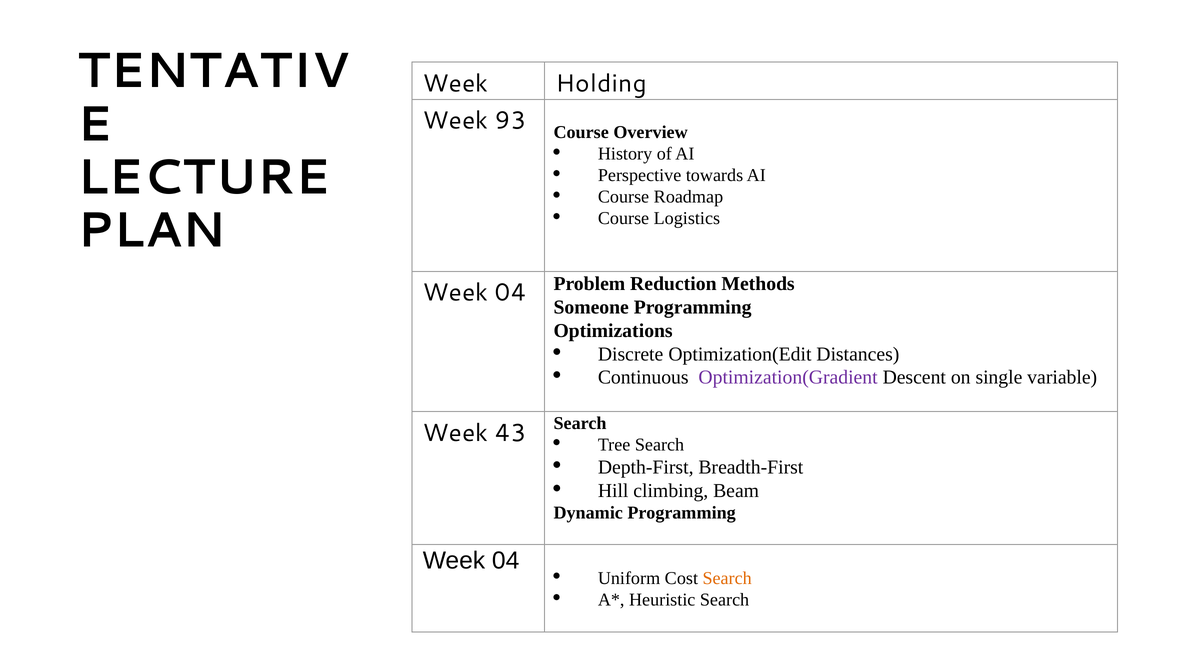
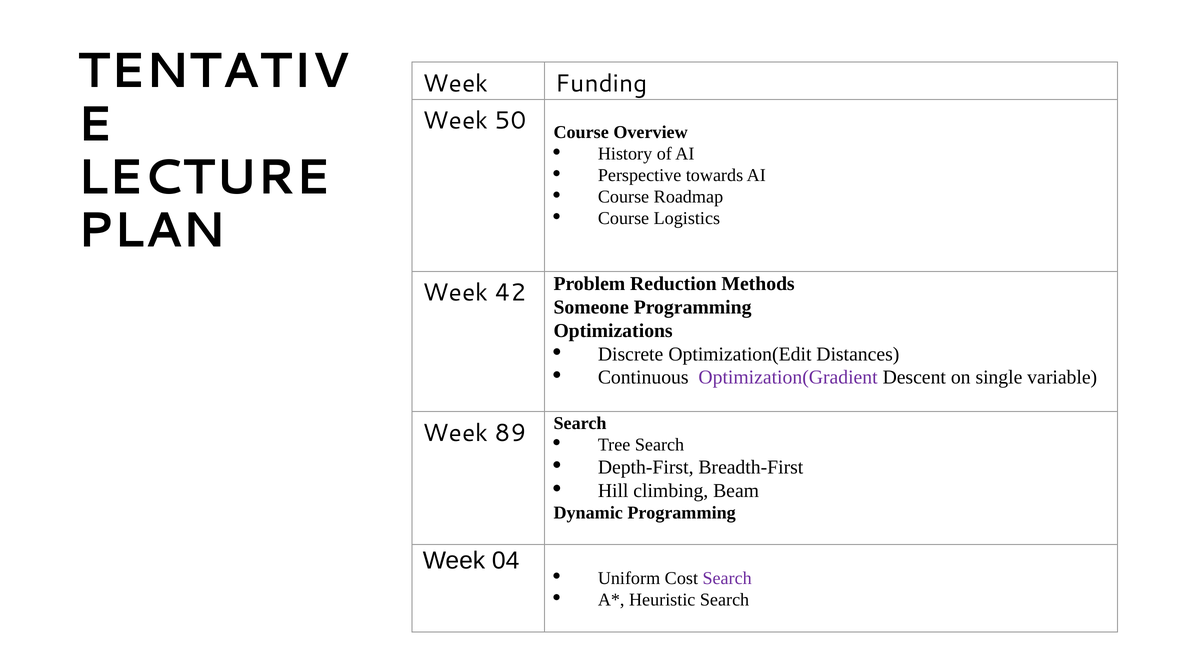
Holding: Holding -> Funding (601, 83)
93: 93 -> 50 (511, 121)
04: 04 -> 42 (511, 293)
43: 43 -> 89 (511, 433)
Search colour: orange -> purple (727, 579)
